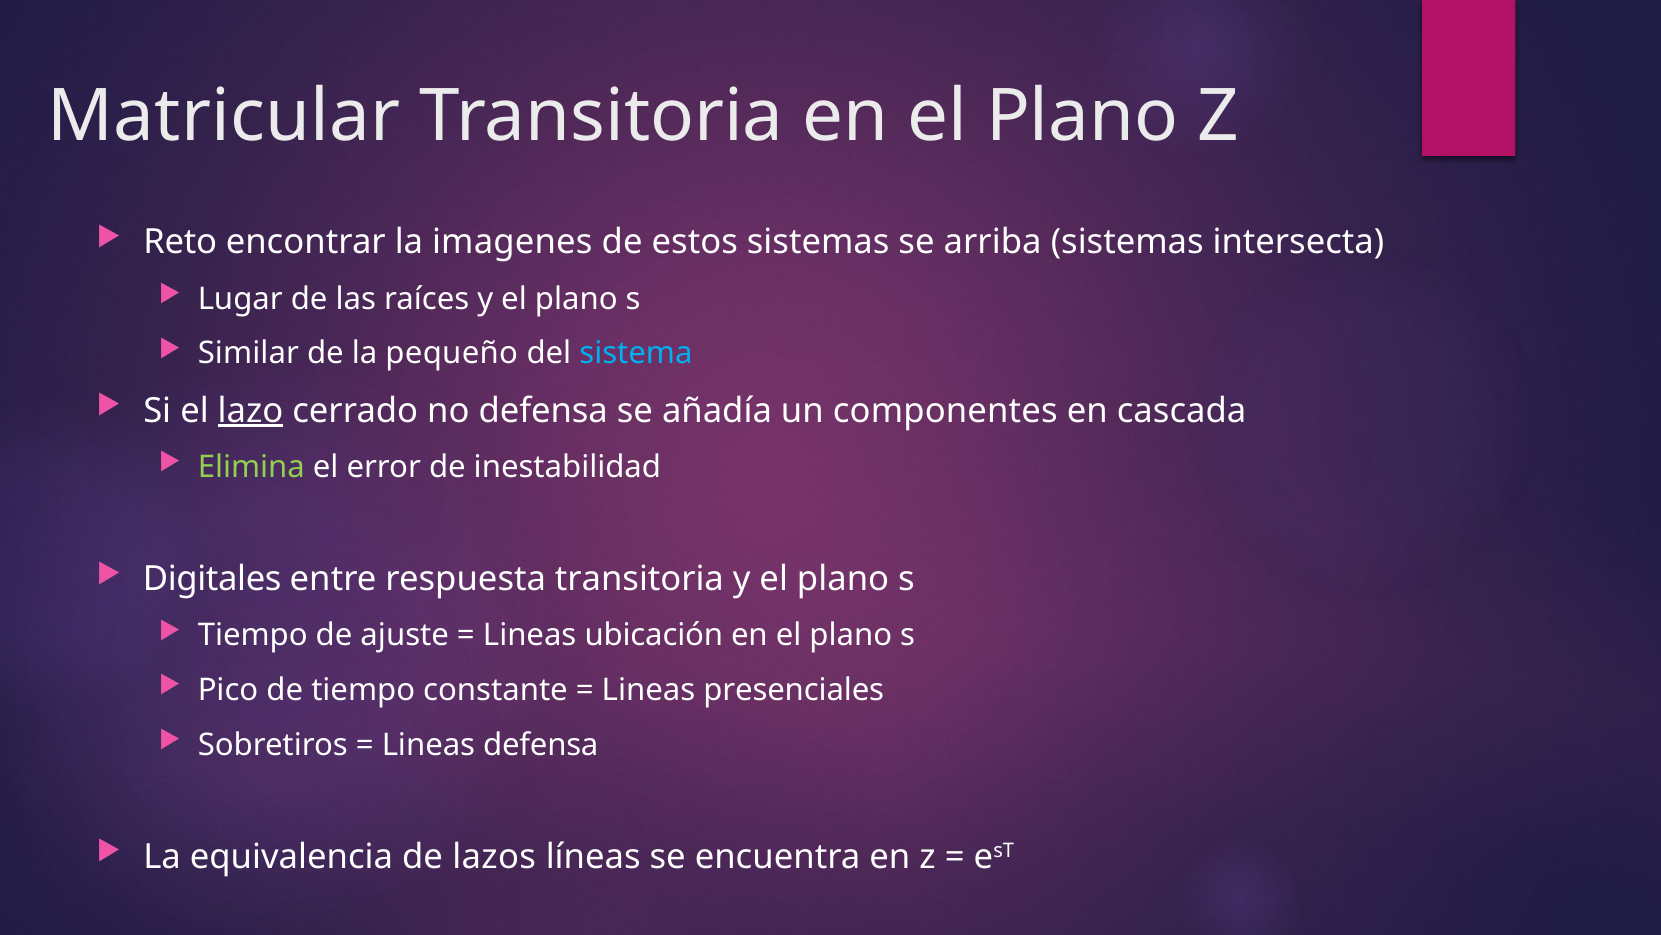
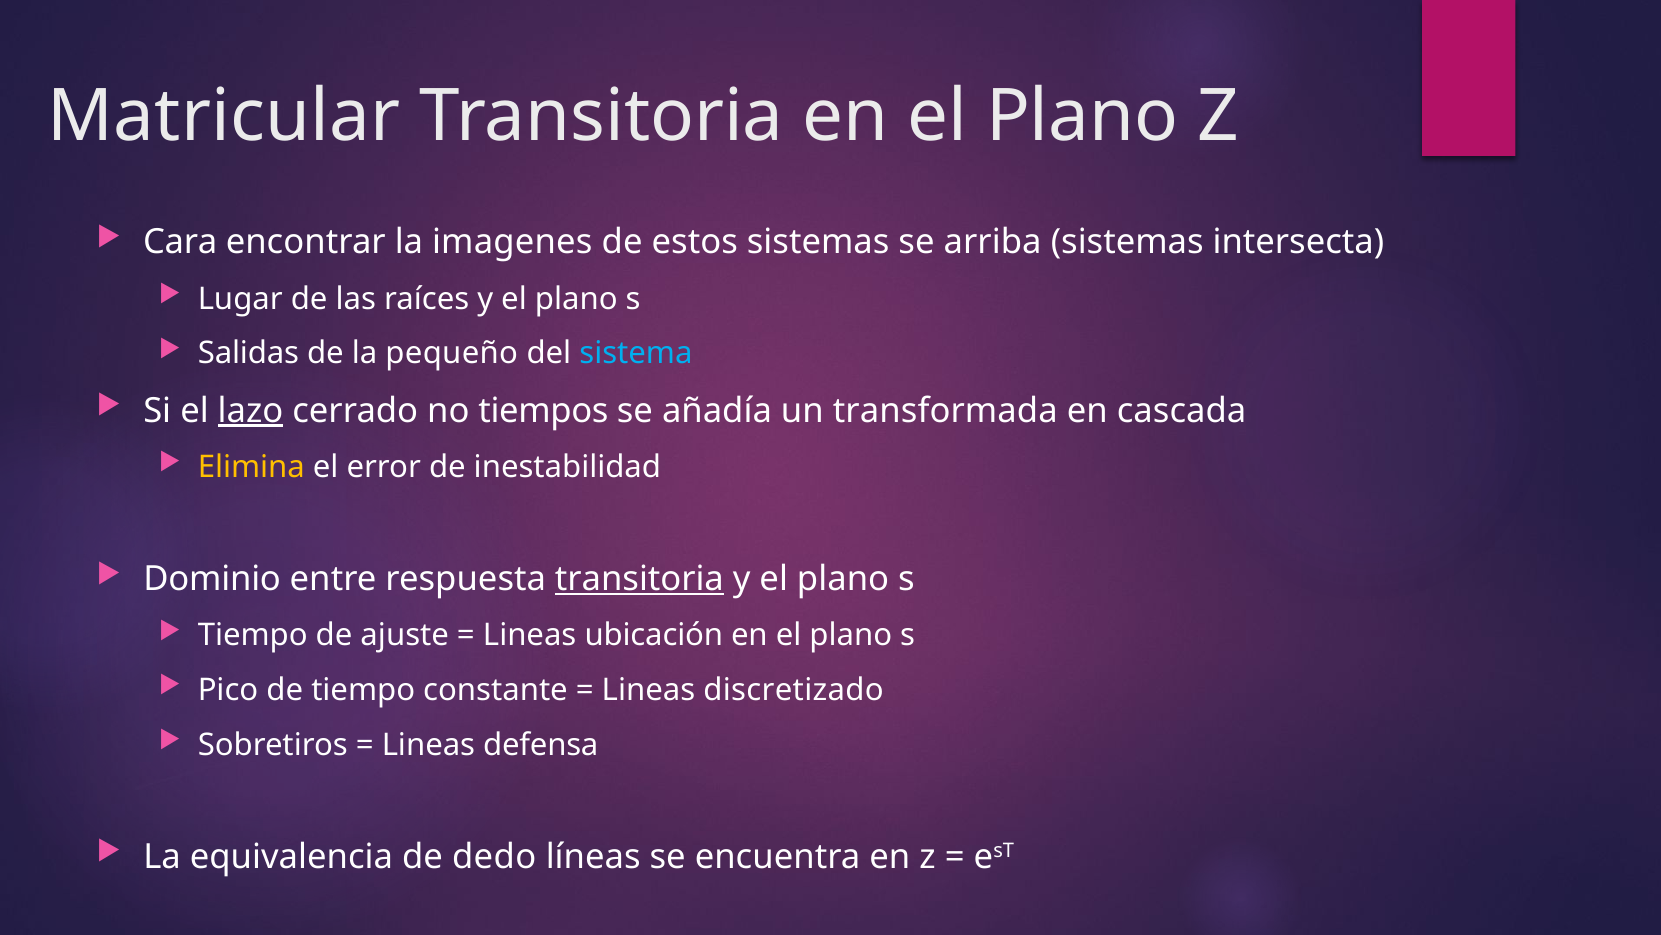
Reto: Reto -> Cara (180, 242)
Similar: Similar -> Salidas (248, 353)
no defensa: defensa -> tiempos (543, 410)
componentes: componentes -> transformada (945, 410)
Elimina colour: light green -> yellow (251, 467)
Digitales: Digitales -> Dominio (212, 579)
transitoria underline: none -> present (639, 579)
presenciales: presenciales -> discretizado (794, 690)
lazos: lazos -> dedo (494, 856)
